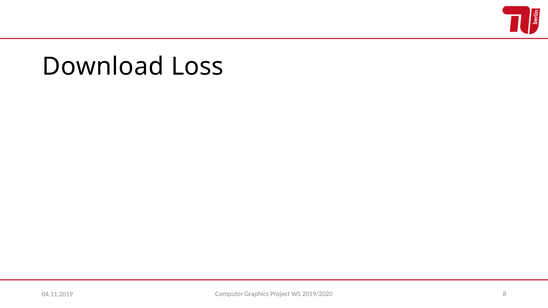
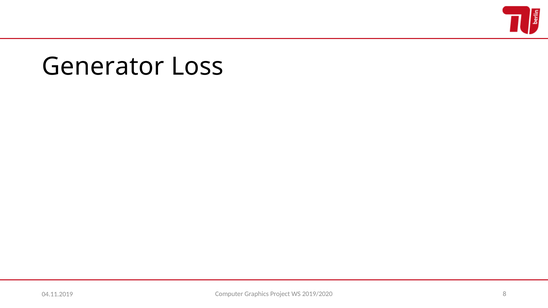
Download: Download -> Generator (103, 67)
